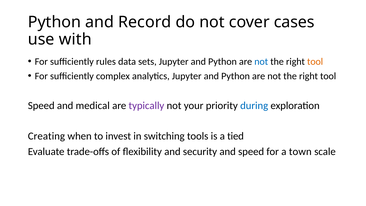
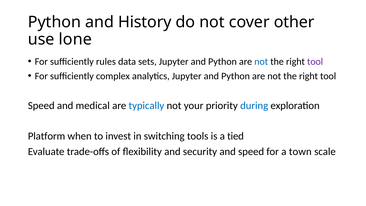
Record: Record -> History (145, 22)
cases: cases -> other (294, 22)
with: with -> lone (75, 39)
tool colour: orange -> purple (315, 61)
typically colour: purple -> blue (146, 105)
Creating: Creating -> Platform (47, 136)
